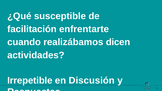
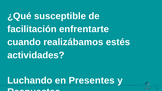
dicen: dicen -> estés (118, 42)
Irrepetible: Irrepetible -> Luchando (30, 81)
Discusión: Discusión -> Presentes (92, 81)
